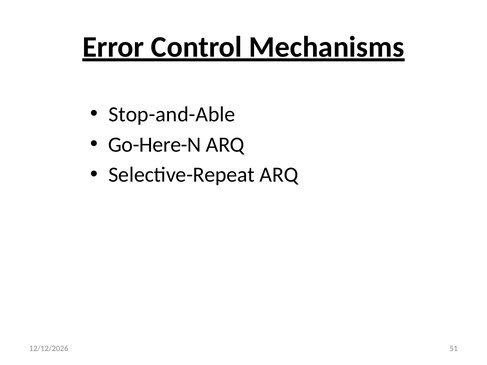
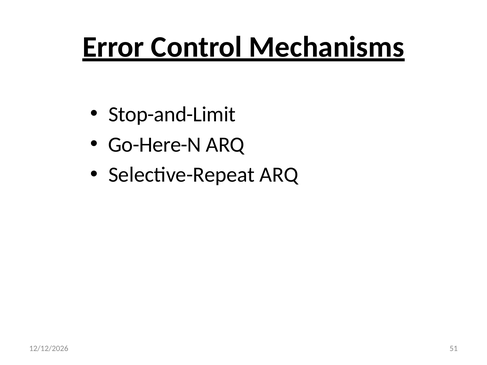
Stop-and-Able: Stop-and-Able -> Stop-and-Limit (172, 114)
